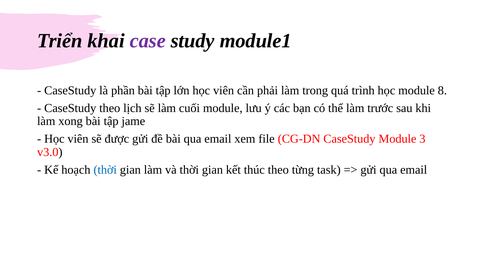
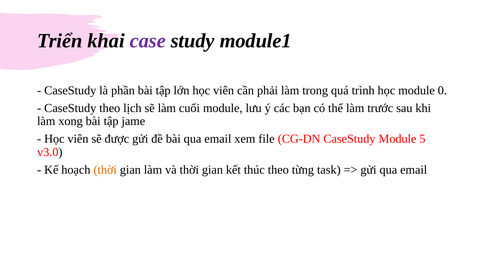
8: 8 -> 0 (442, 90)
3: 3 -> 5 (422, 139)
thời colour: blue -> orange (105, 170)
